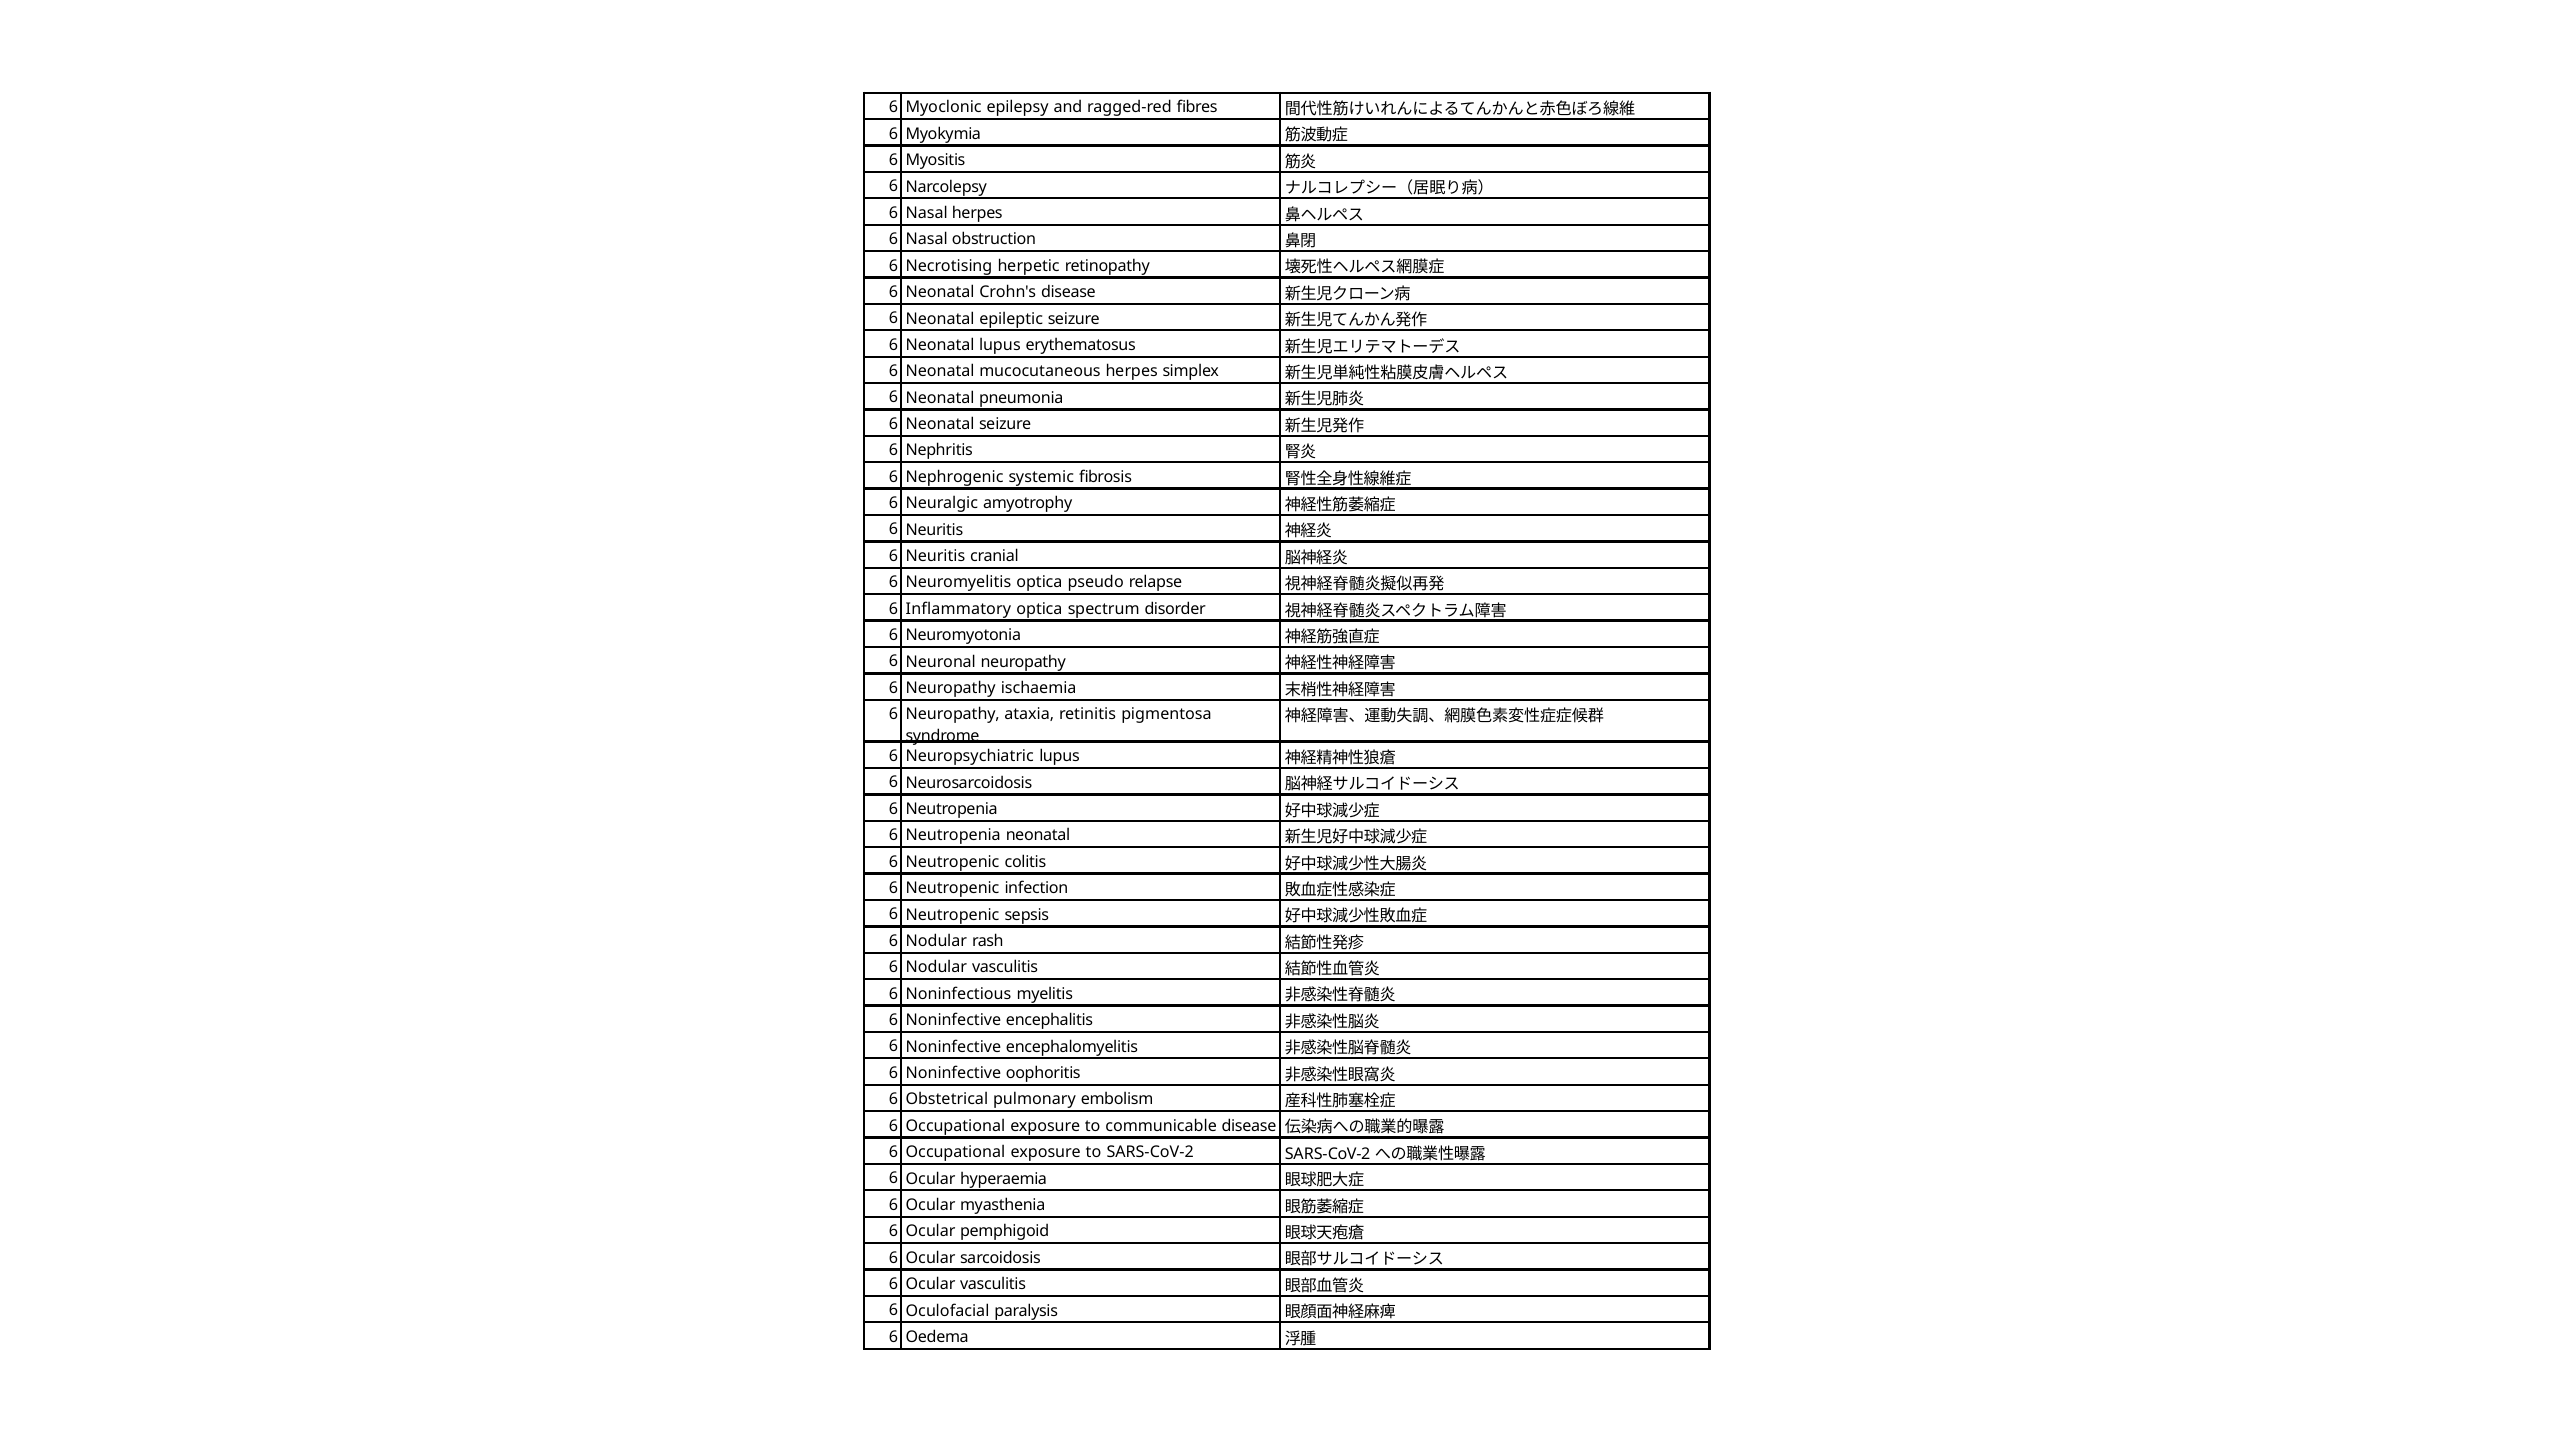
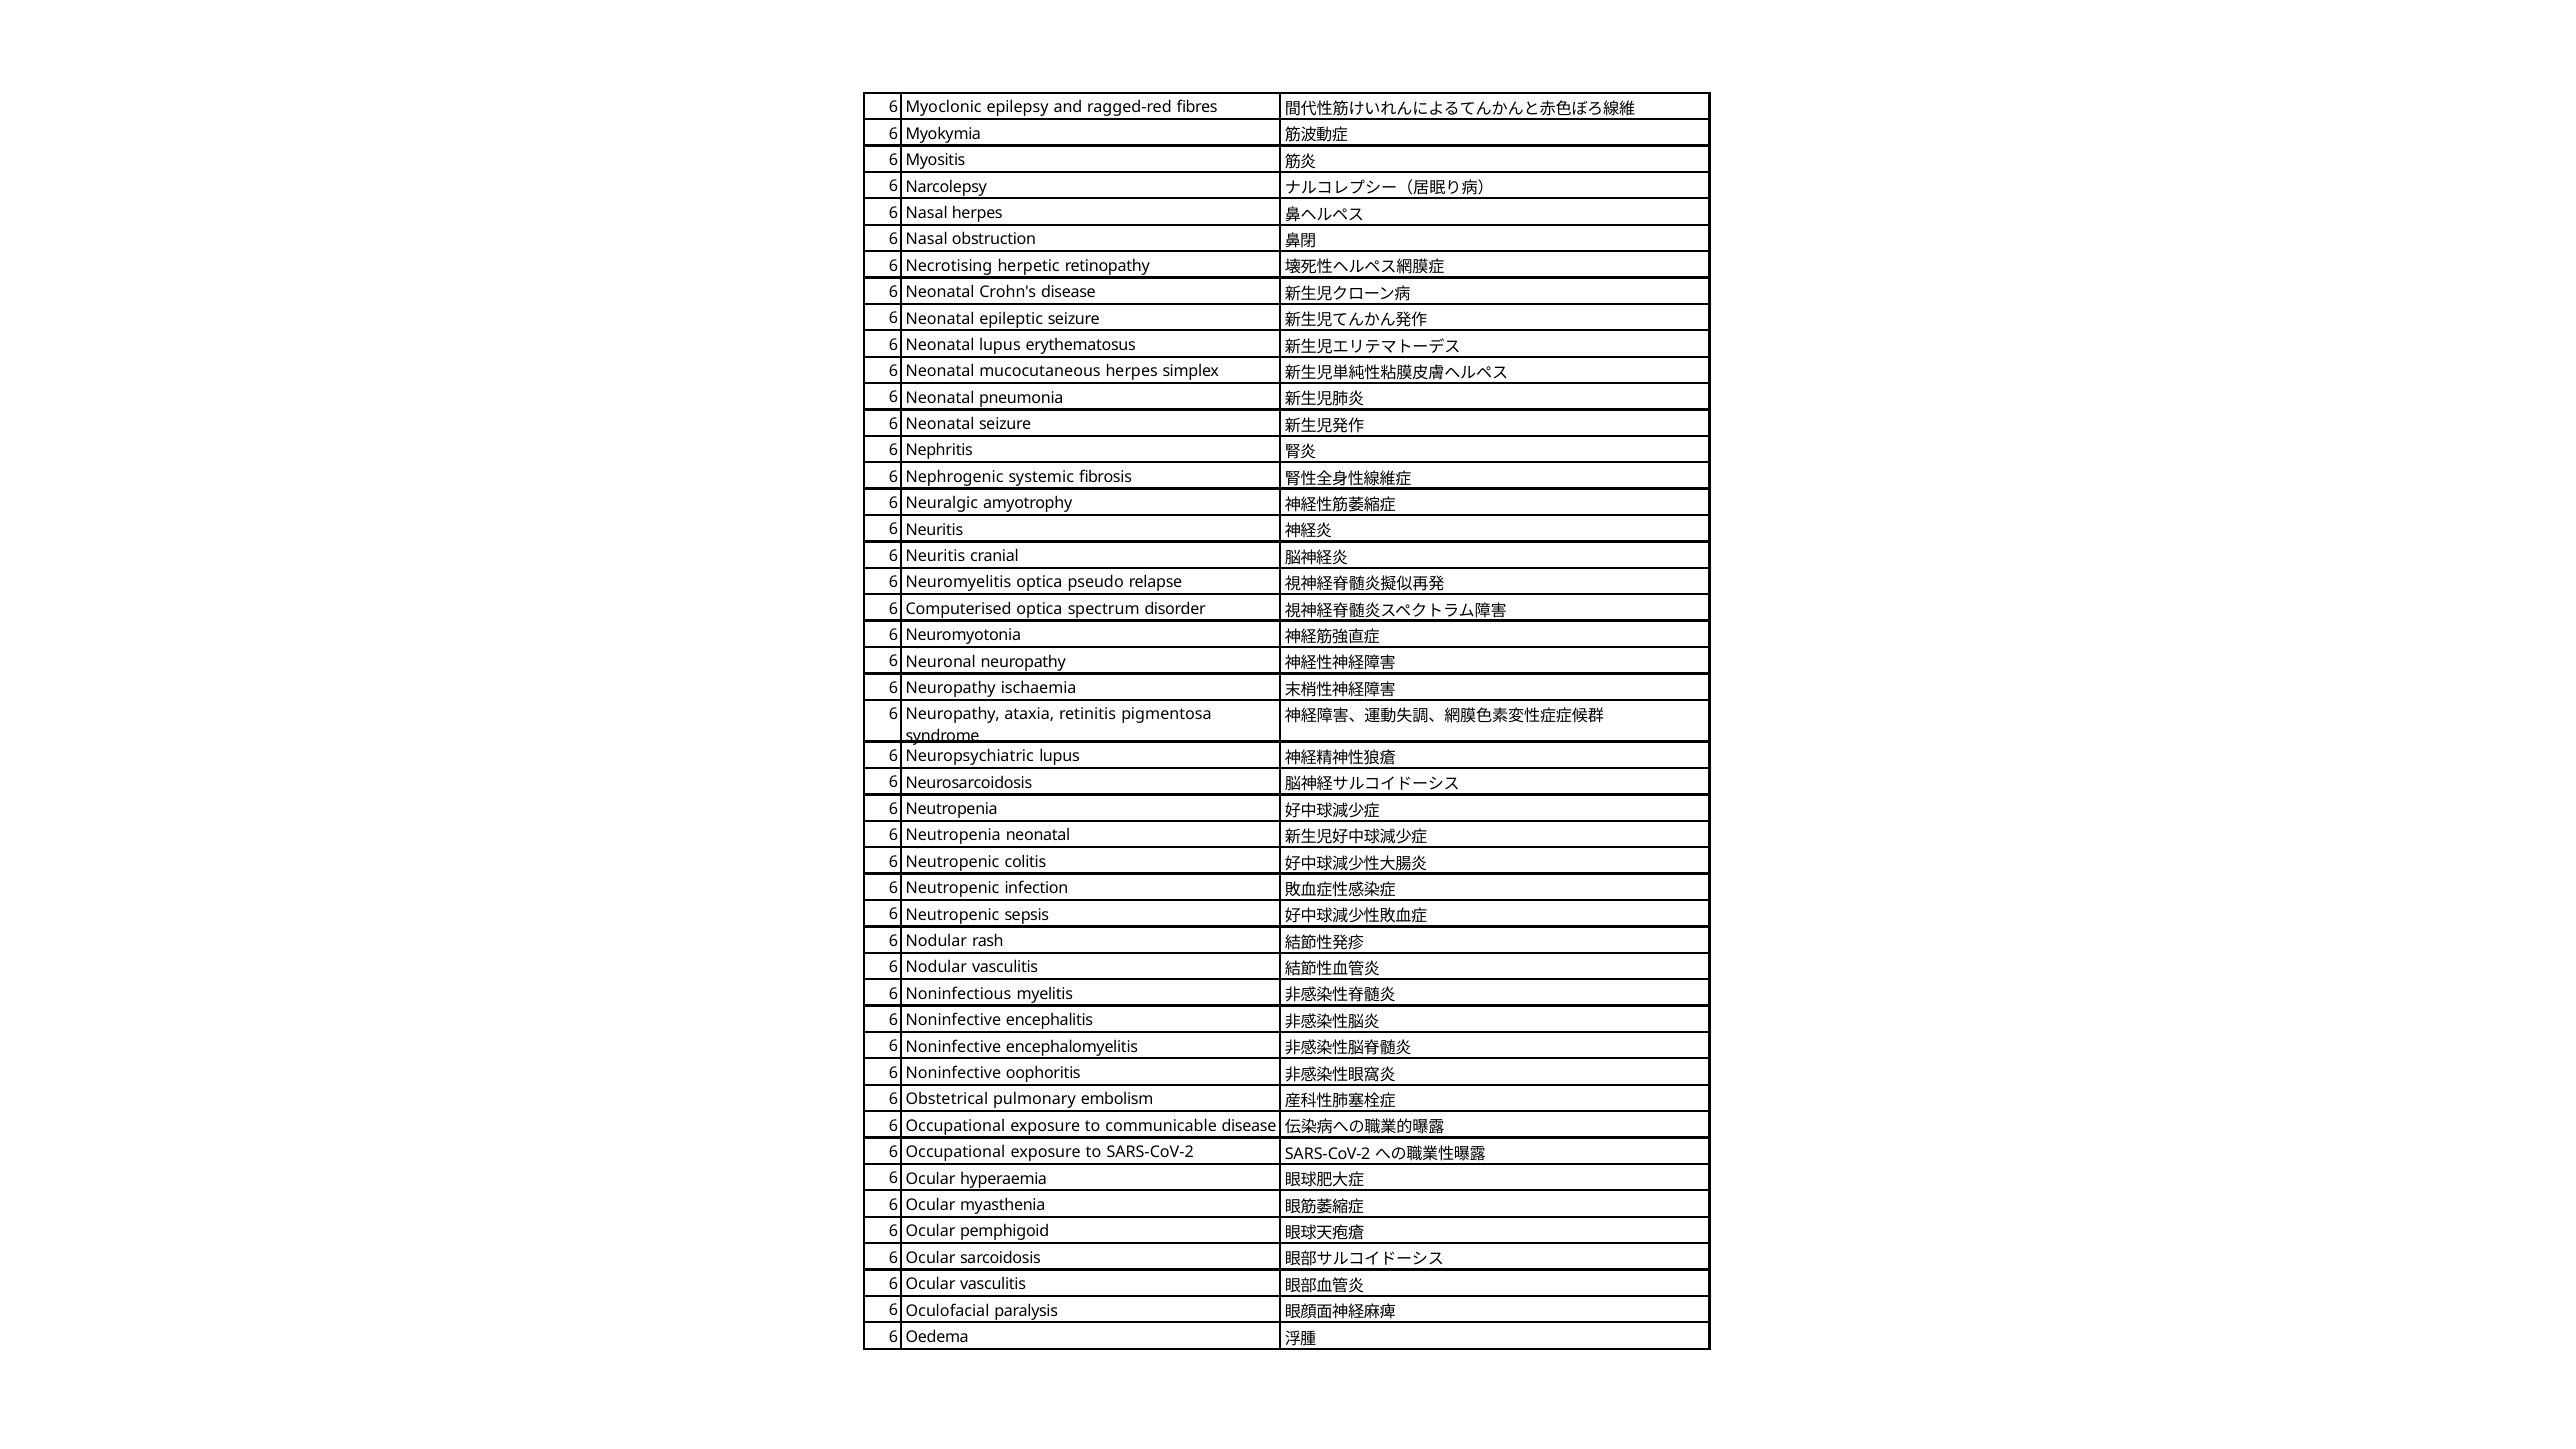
Inflammatory: Inflammatory -> Computerised (959, 609)
